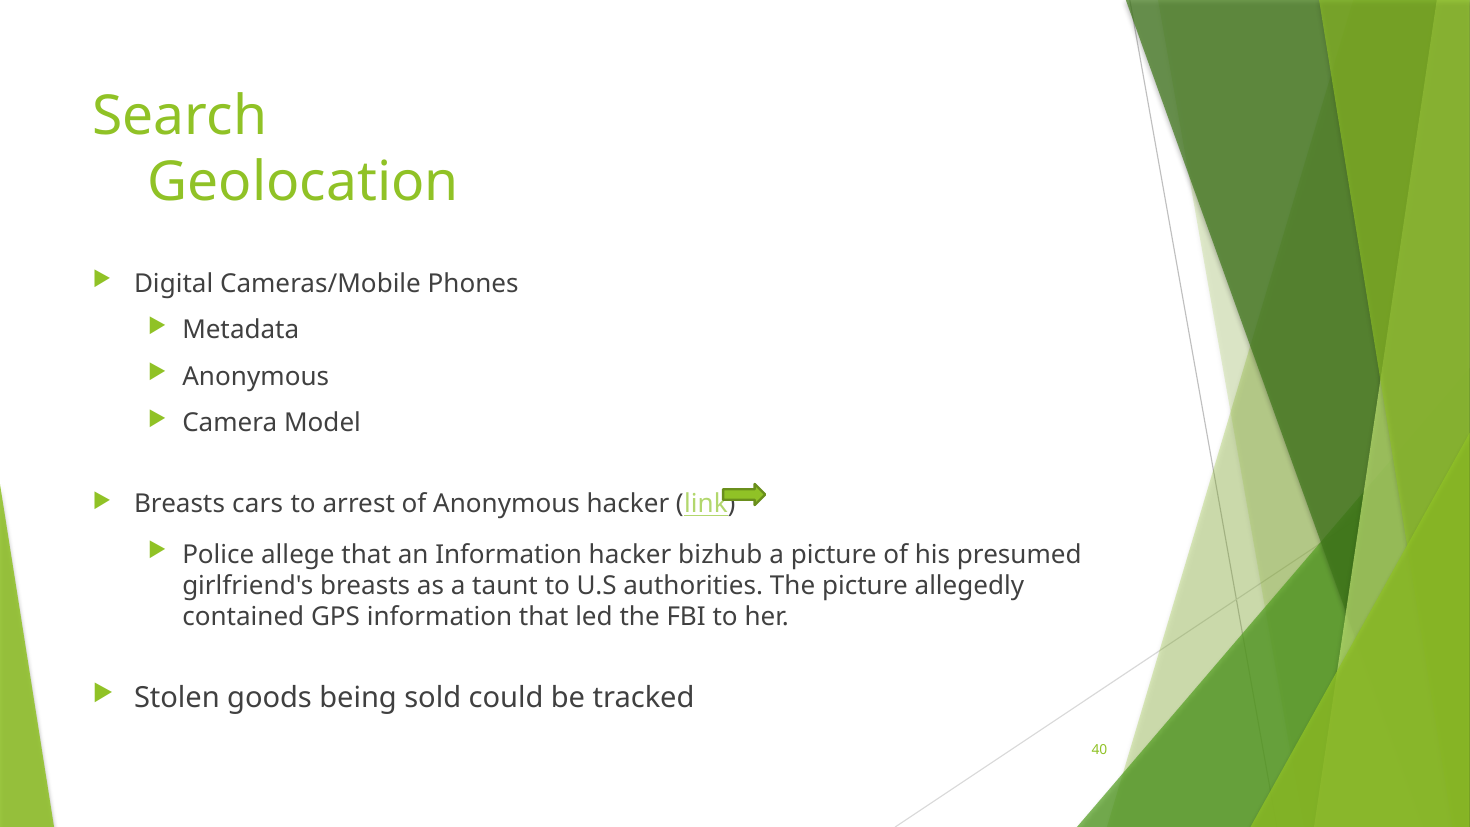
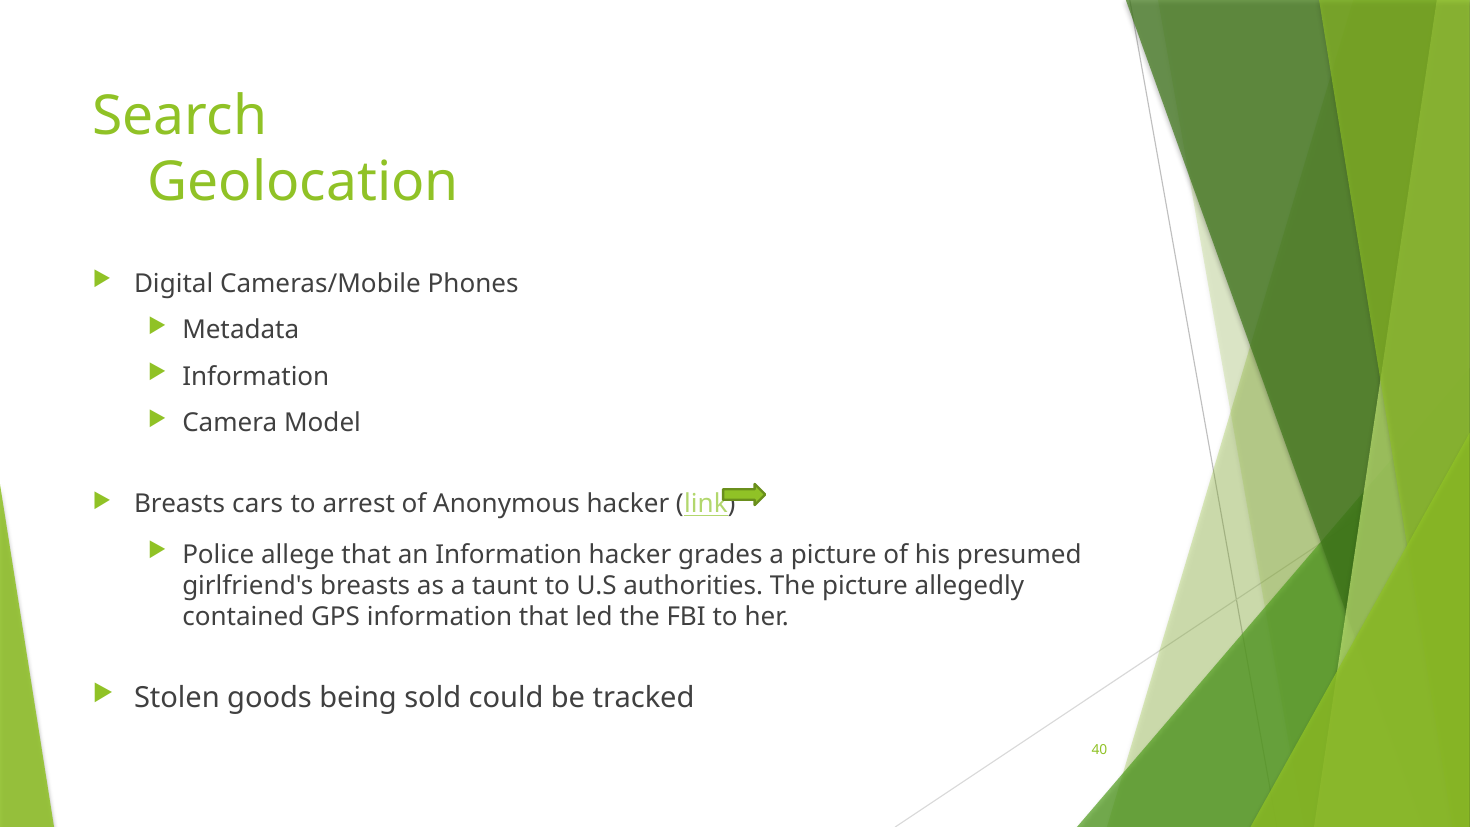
Anonymous: Anonymous -> Information (256, 377)
bizhub: bizhub -> grades (720, 554)
